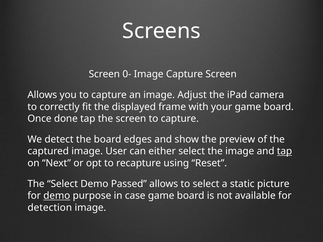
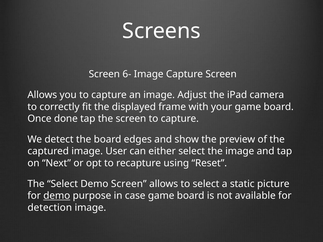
0-: 0- -> 6- (127, 74)
tap underline: present -> none (284, 151)
Demo Passed: Passed -> Screen (129, 184)
